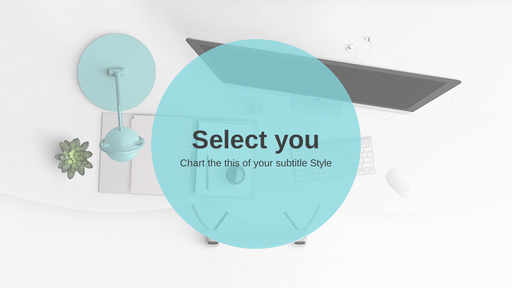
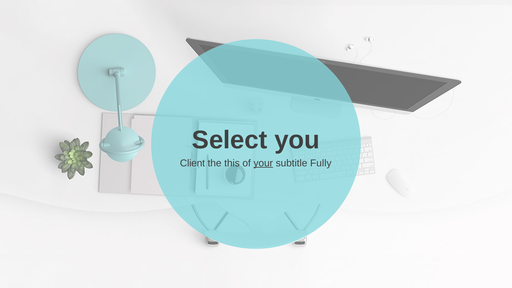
Chart: Chart -> Client (192, 163)
your underline: none -> present (263, 163)
Style: Style -> Fully (321, 163)
